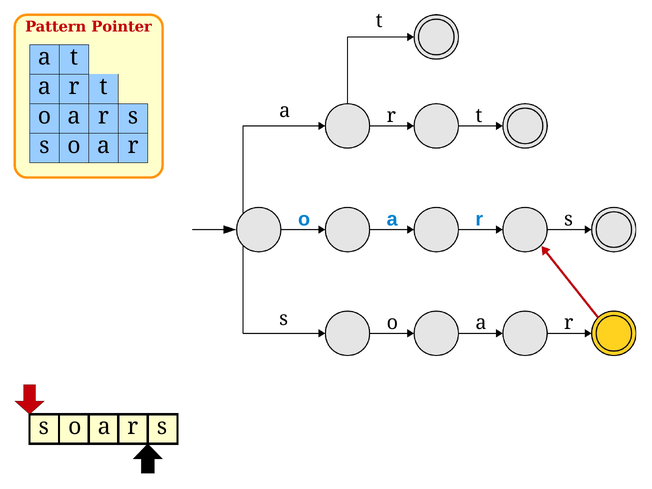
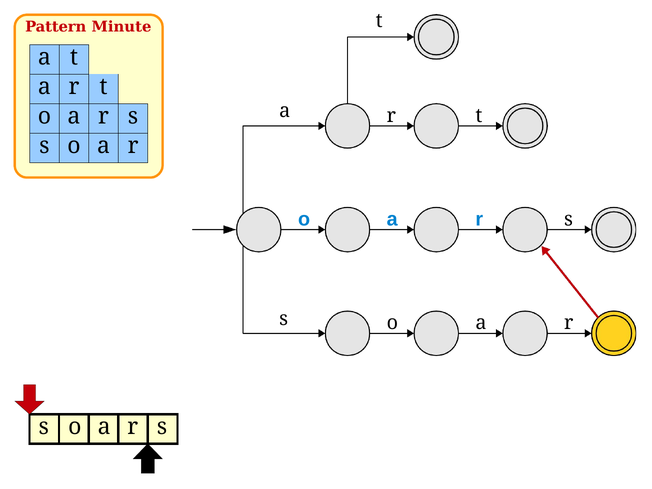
Pointer: Pointer -> Minute (121, 27)
